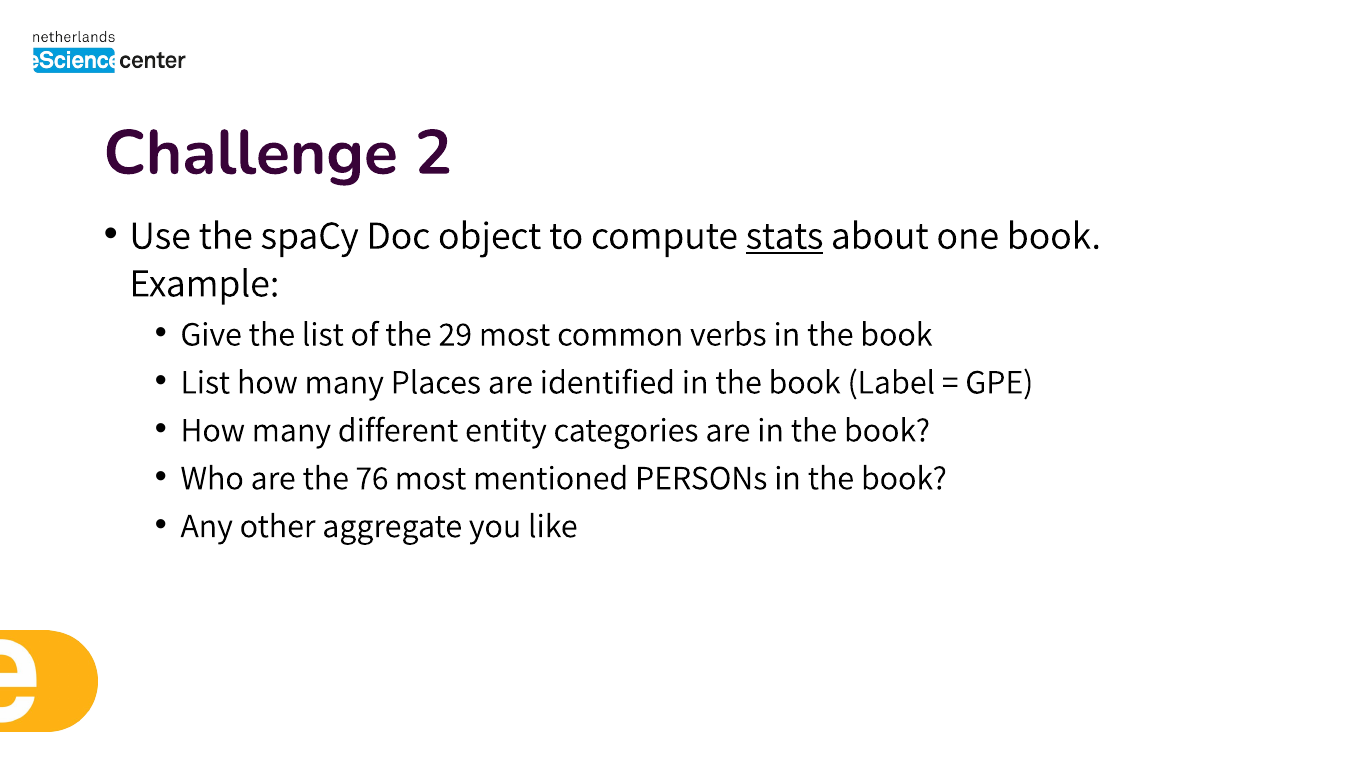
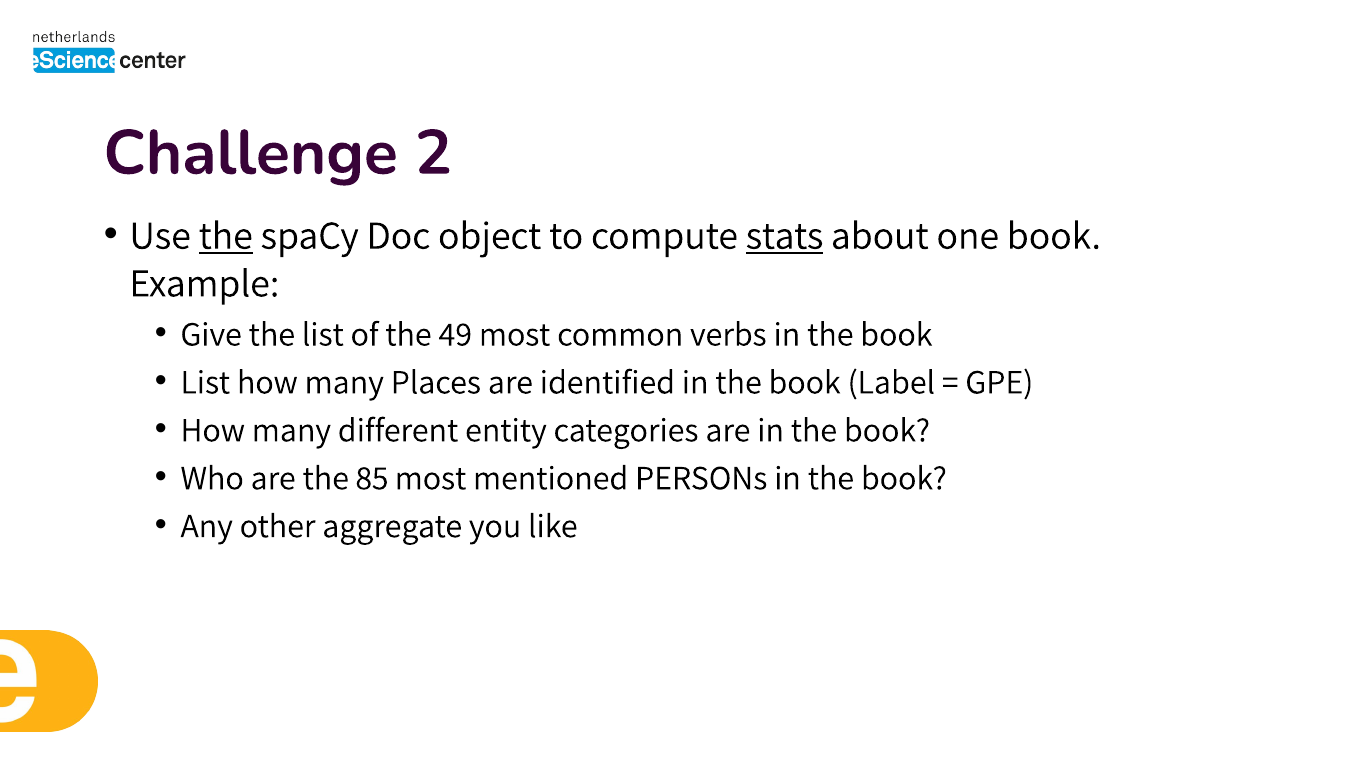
the underline: none -> present (226, 236)
29: 29 -> 49 (455, 334)
76: 76 -> 85 (372, 478)
